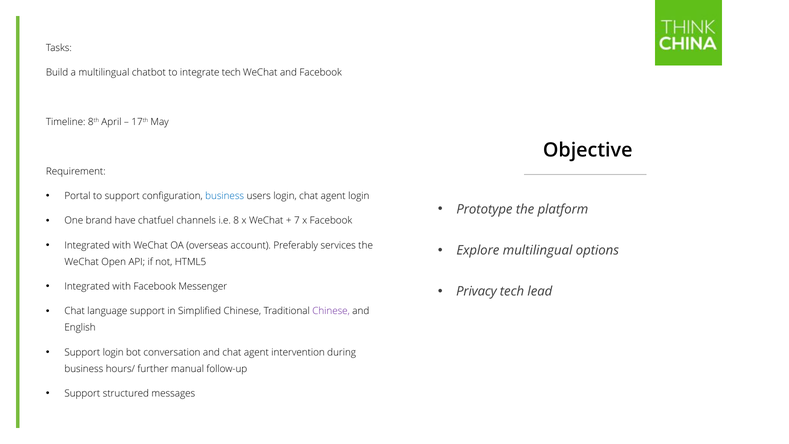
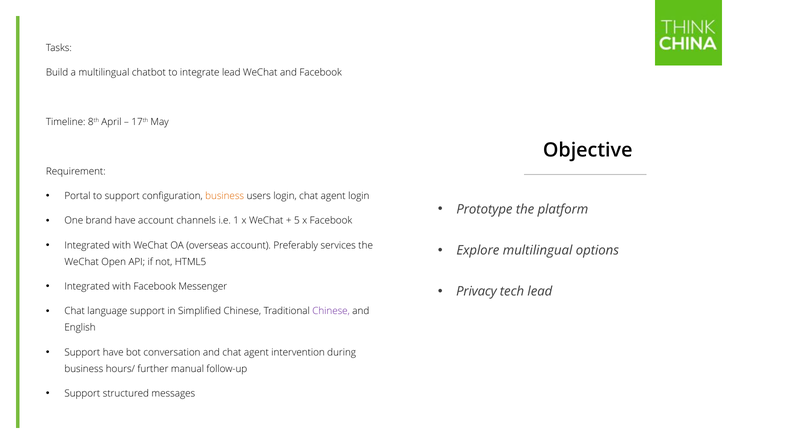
integrate tech: tech -> lead (231, 73)
business colour: blue -> orange (225, 196)
have chatfuel: chatfuel -> account (156, 221)
8: 8 -> 1 (236, 221)
7: 7 -> 5 (297, 221)
Support login: login -> have (113, 352)
